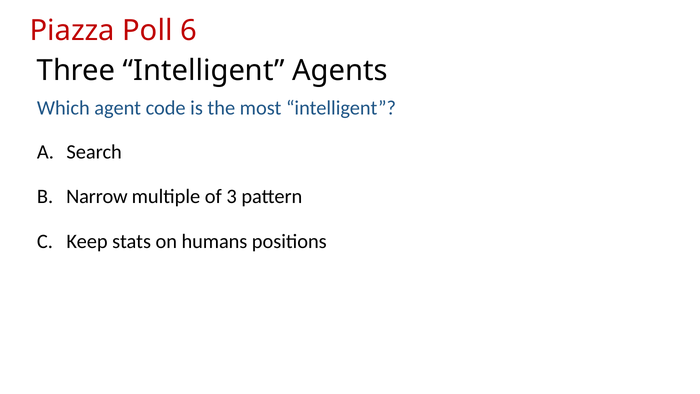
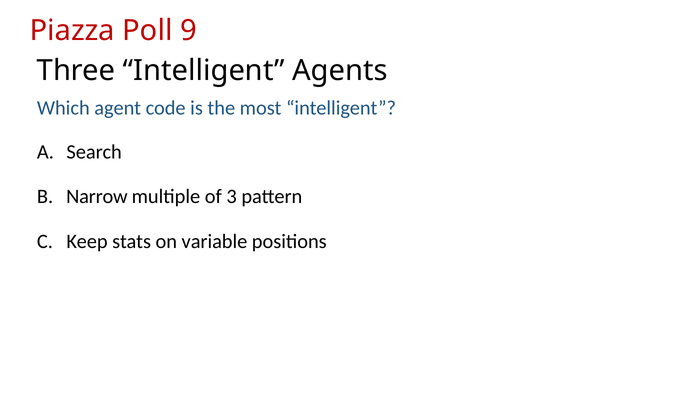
6: 6 -> 9 (188, 31)
humans: humans -> variable (214, 241)
